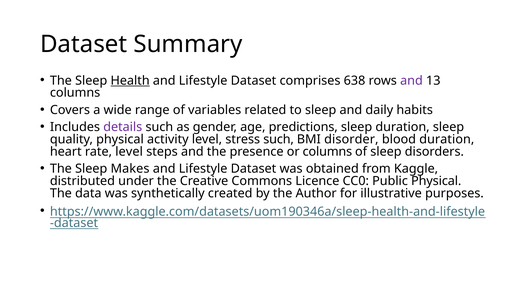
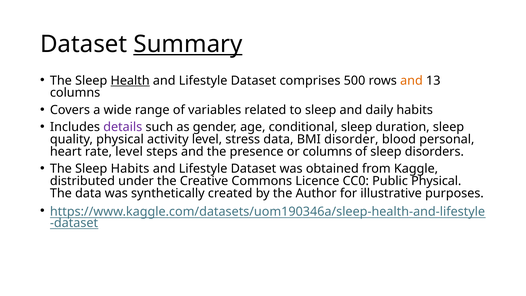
Summary underline: none -> present (188, 44)
638: 638 -> 500 (355, 81)
and colour: purple -> orange (411, 81)
predictions: predictions -> conditional (303, 127)
stress such: such -> data (278, 139)
blood duration: duration -> personal (447, 139)
Sleep Makes: Makes -> Habits (130, 169)
